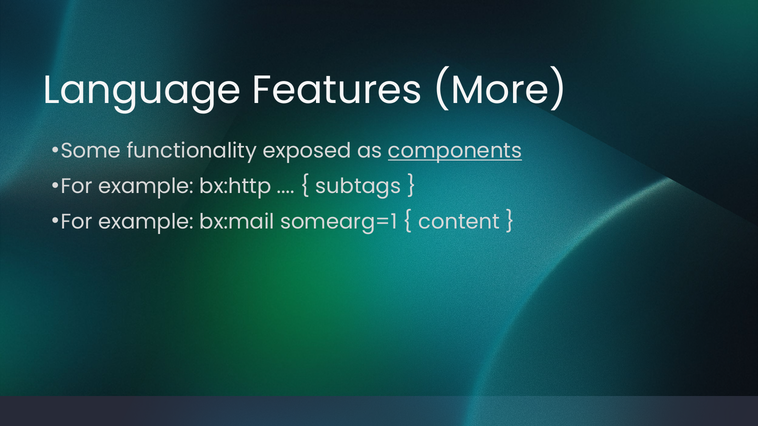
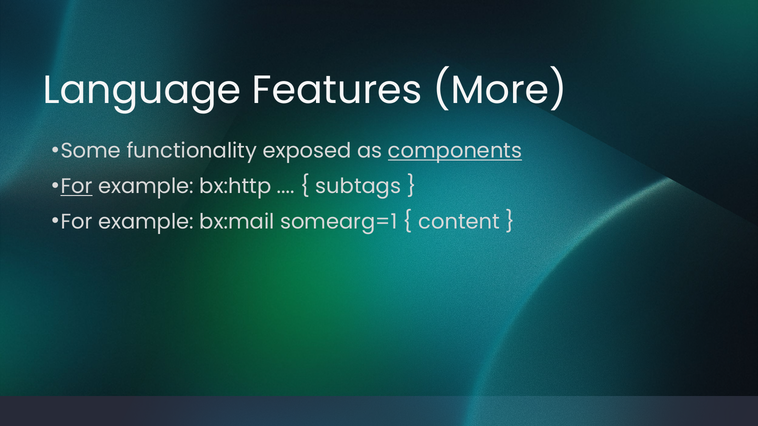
For underline: none -> present (76, 187)
